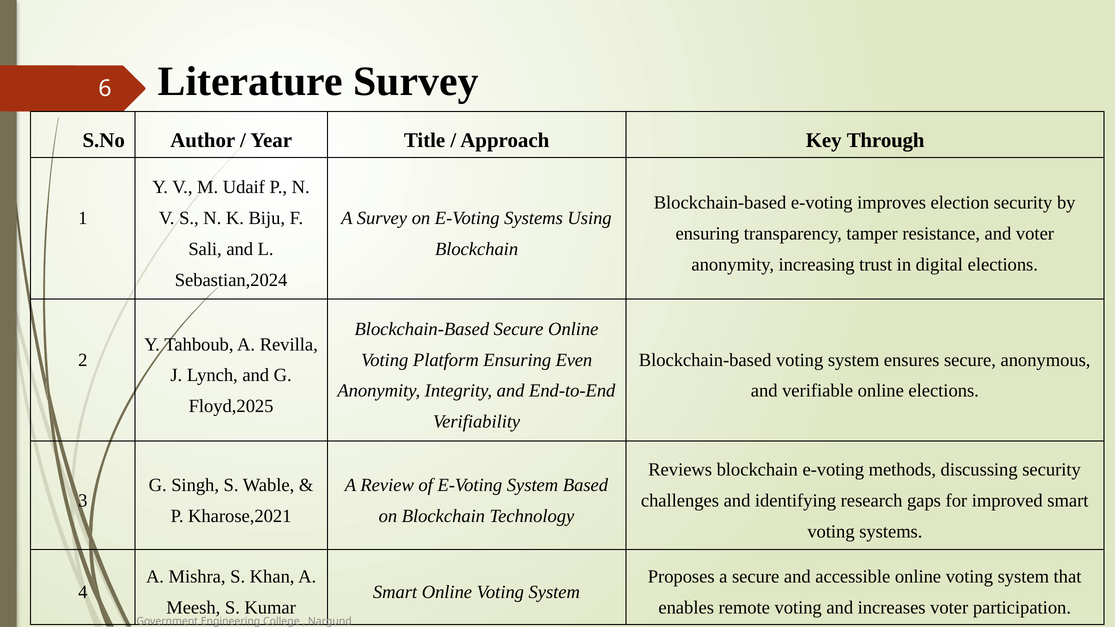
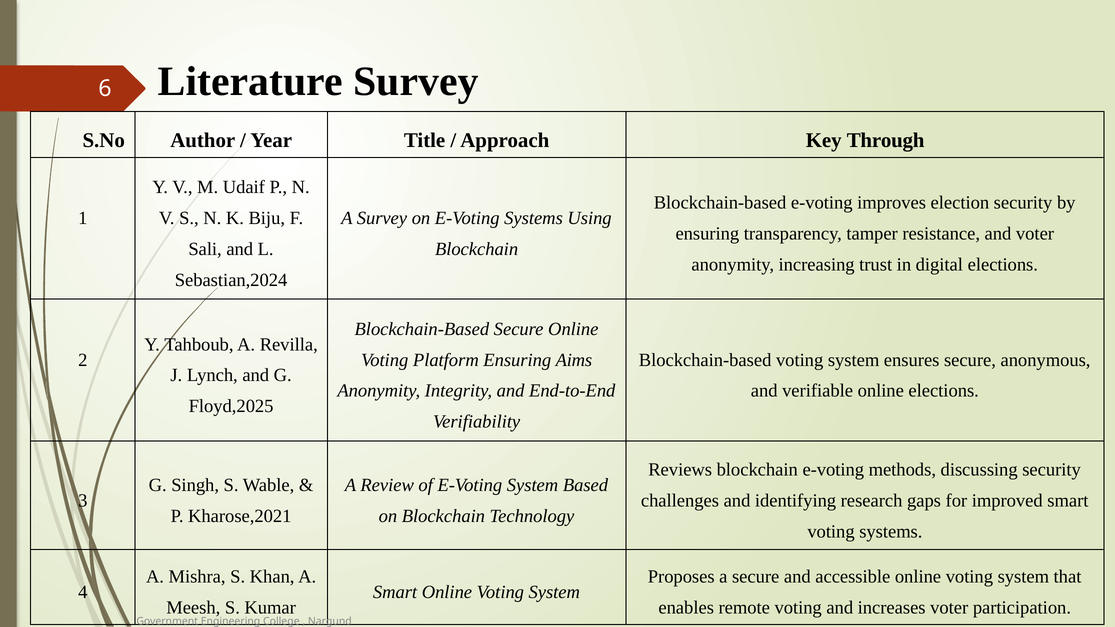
Even: Even -> Aims (574, 360)
